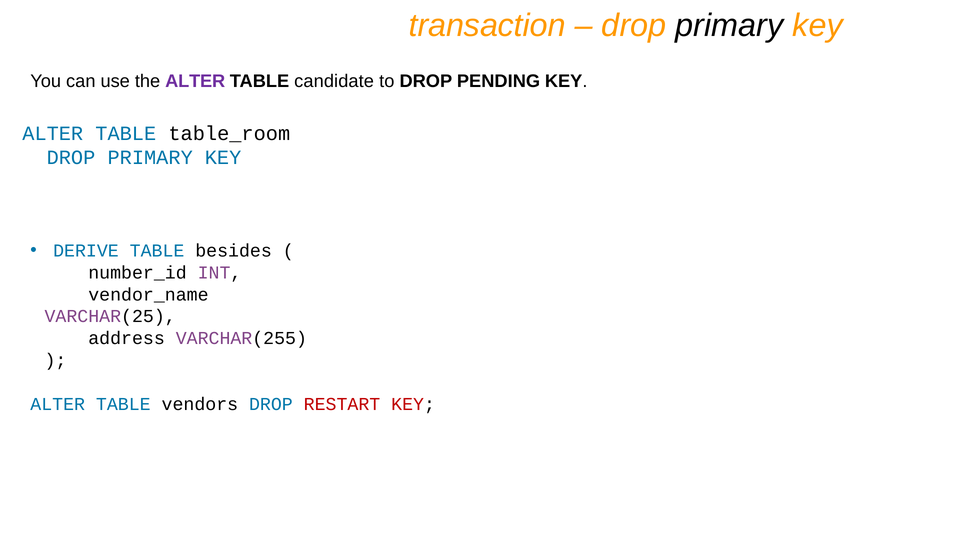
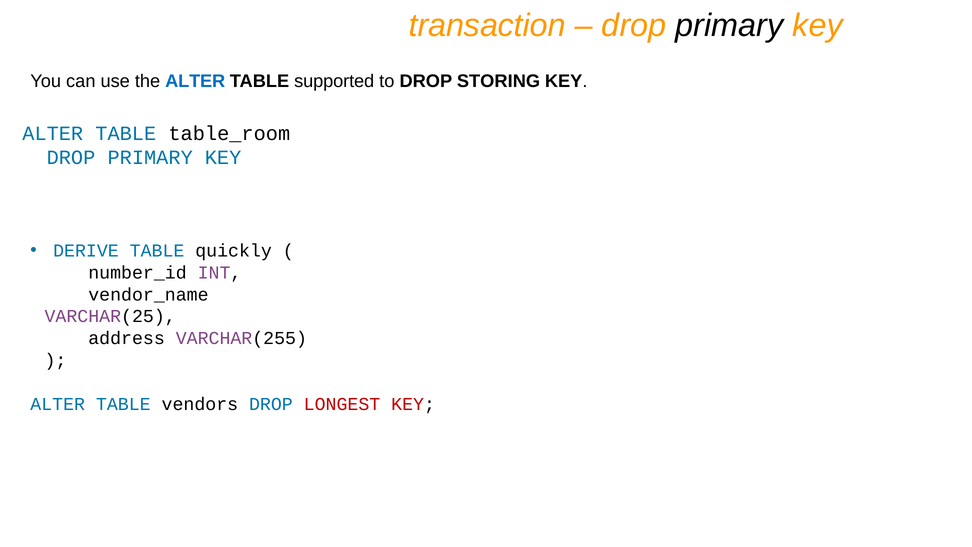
ALTER colour: purple -> blue (195, 81)
candidate: candidate -> supported (334, 81)
PENDING: PENDING -> STORING (499, 81)
besides: besides -> quickly (234, 251)
RESTART: RESTART -> LONGEST (342, 404)
